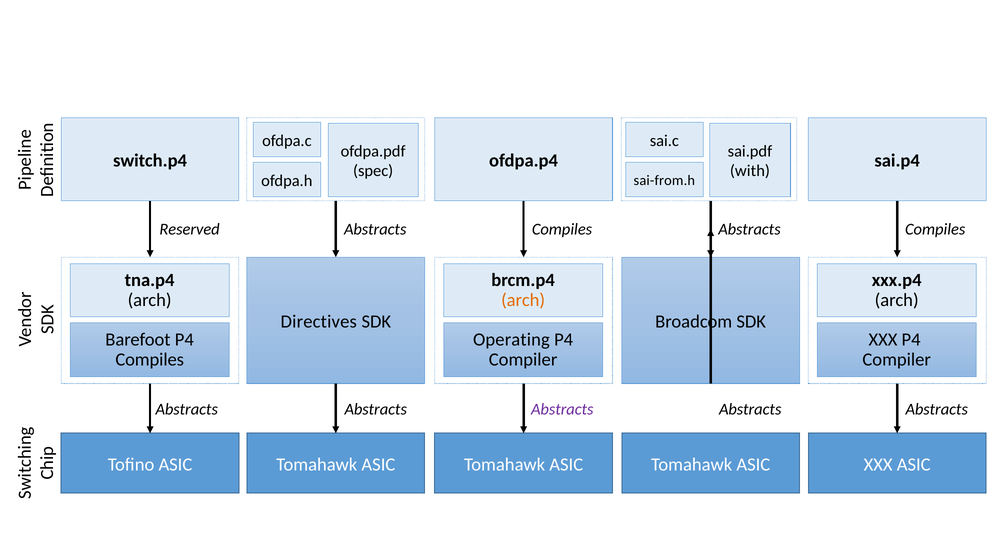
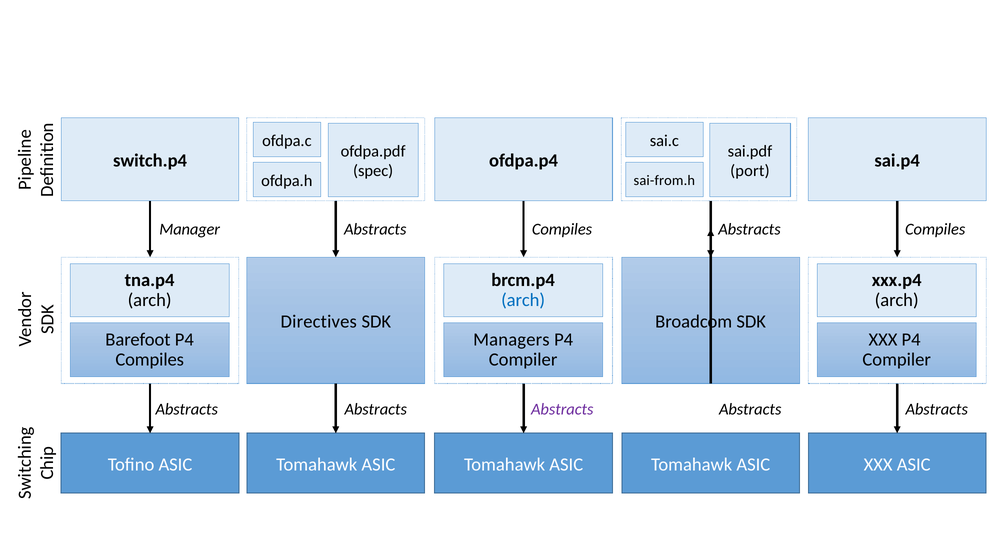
with: with -> port (750, 171)
Reserved: Reserved -> Manager (190, 229)
arch colour: orange -> blue (523, 300)
Operating: Operating -> Managers (511, 339)
